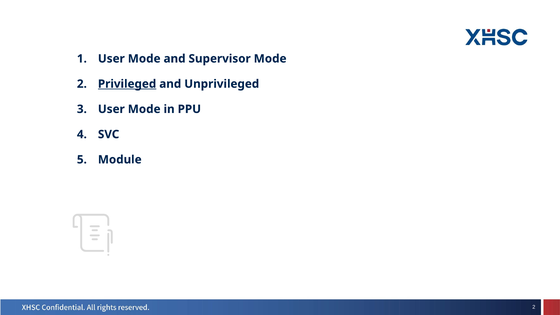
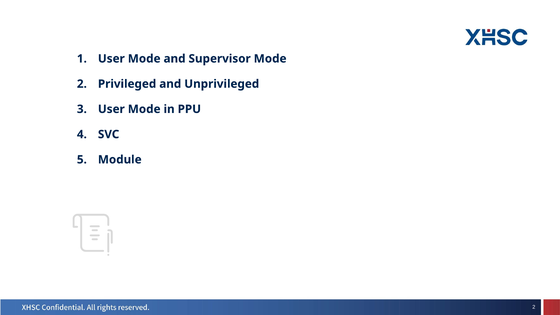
Privileged underline: present -> none (127, 84)
